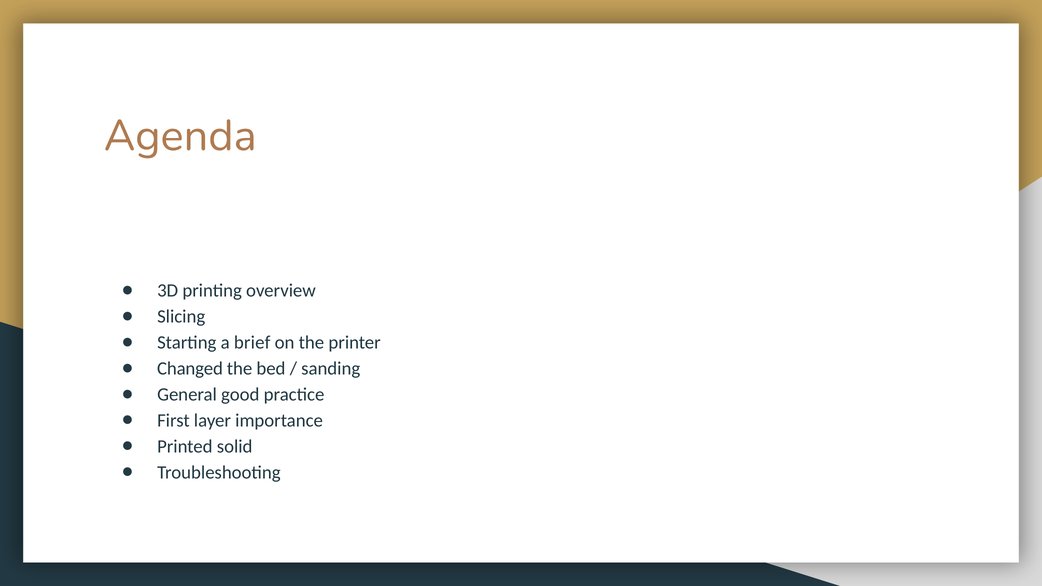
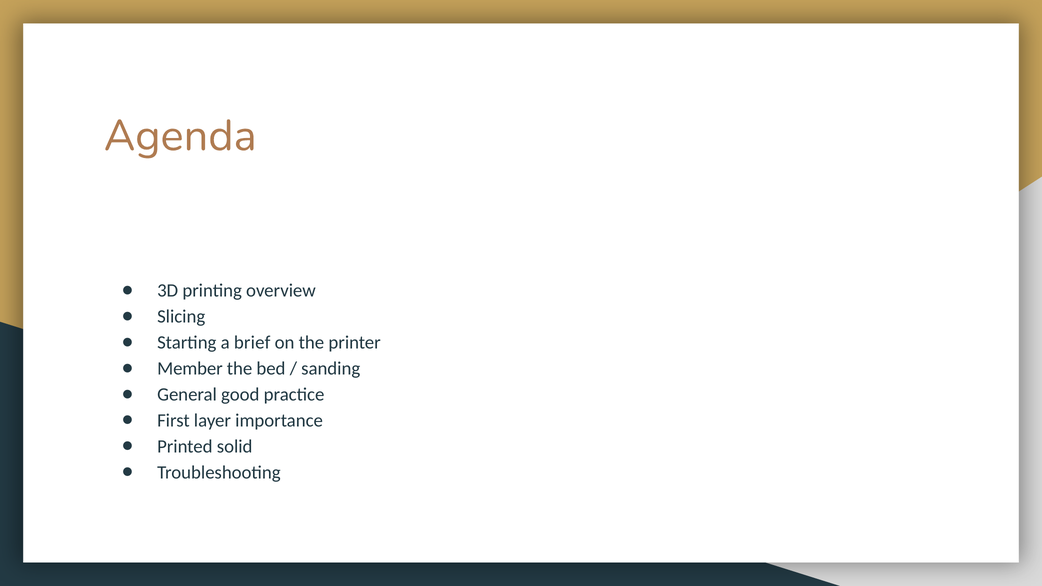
Changed: Changed -> Member (190, 369)
